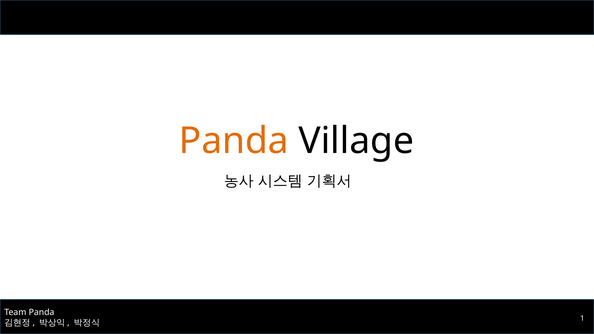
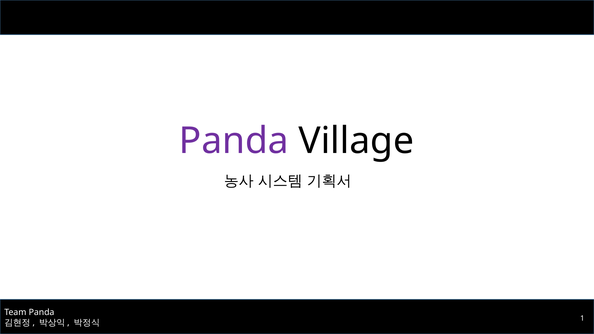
Panda colour: orange -> purple (234, 141)
